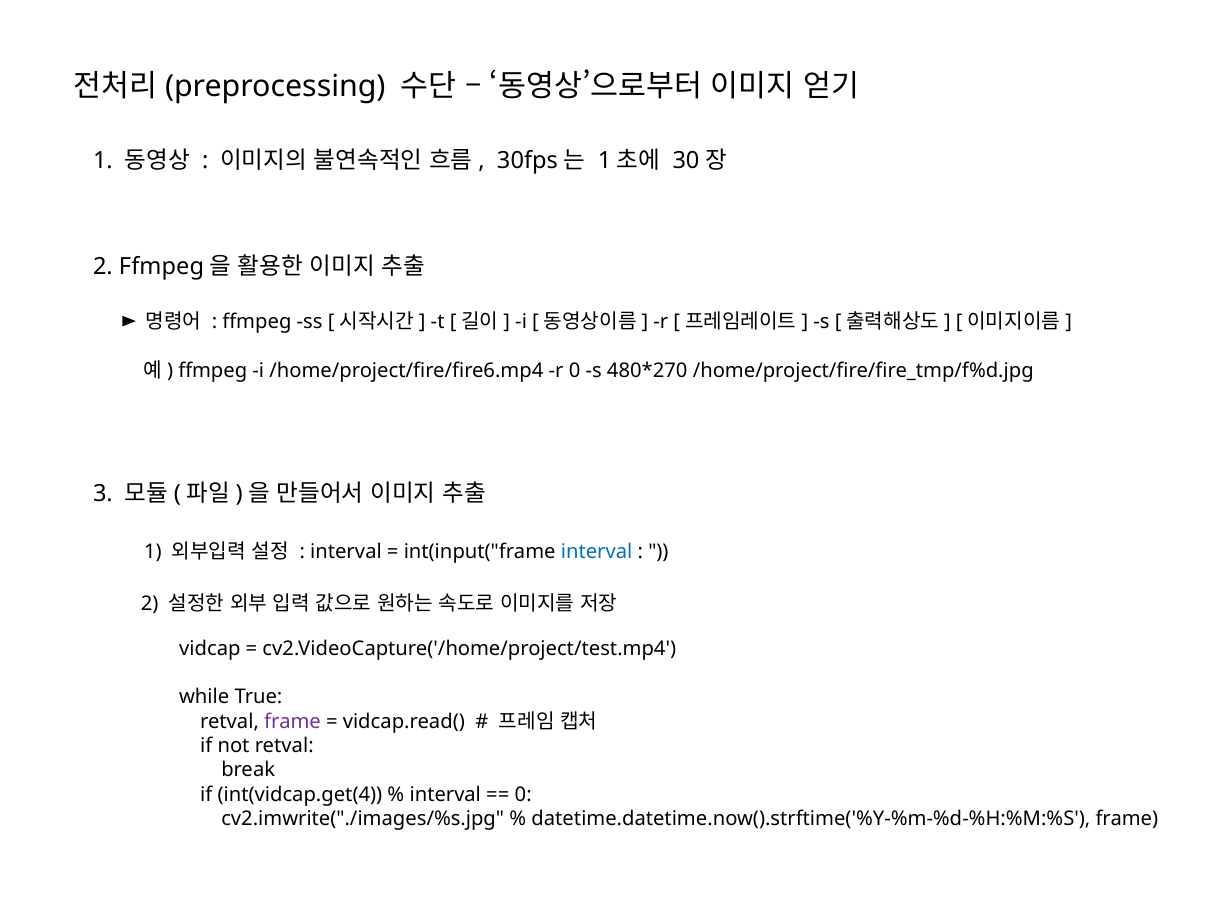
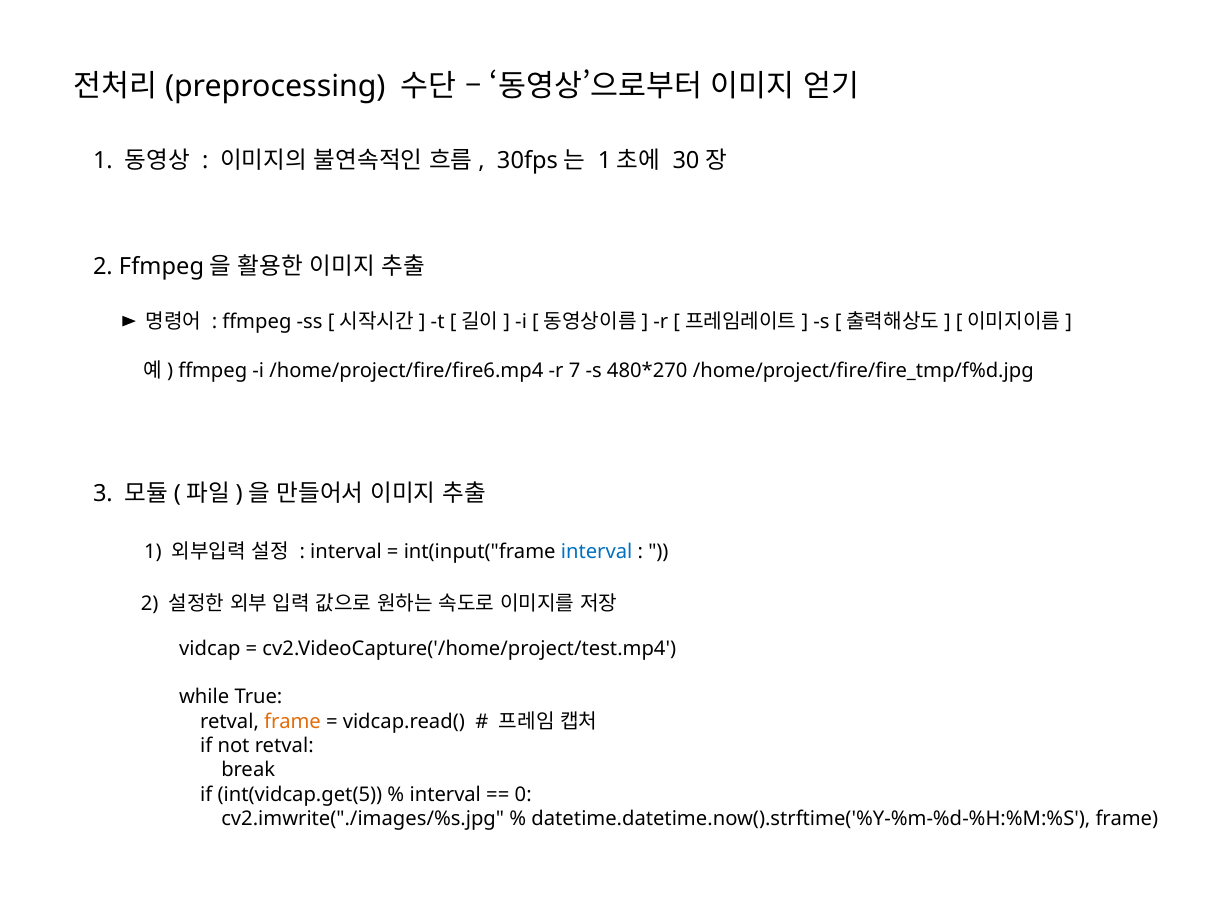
r 0: 0 -> 7 (575, 370)
frame colour: purple -> orange (293, 721)
int(vidcap.get(4: int(vidcap.get(4 -> int(vidcap.get(5 (300, 794)
